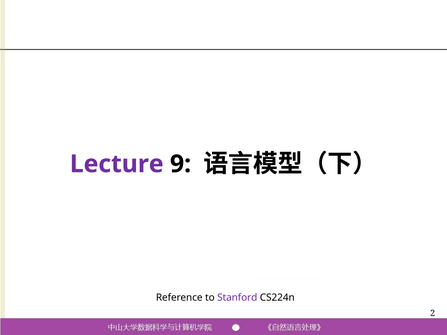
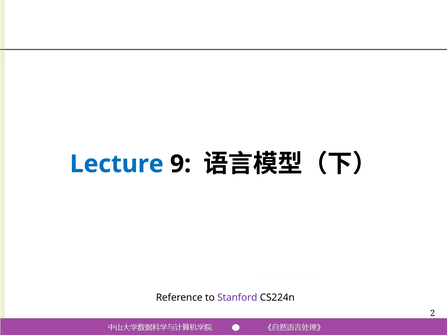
Lecture colour: purple -> blue (117, 164)
